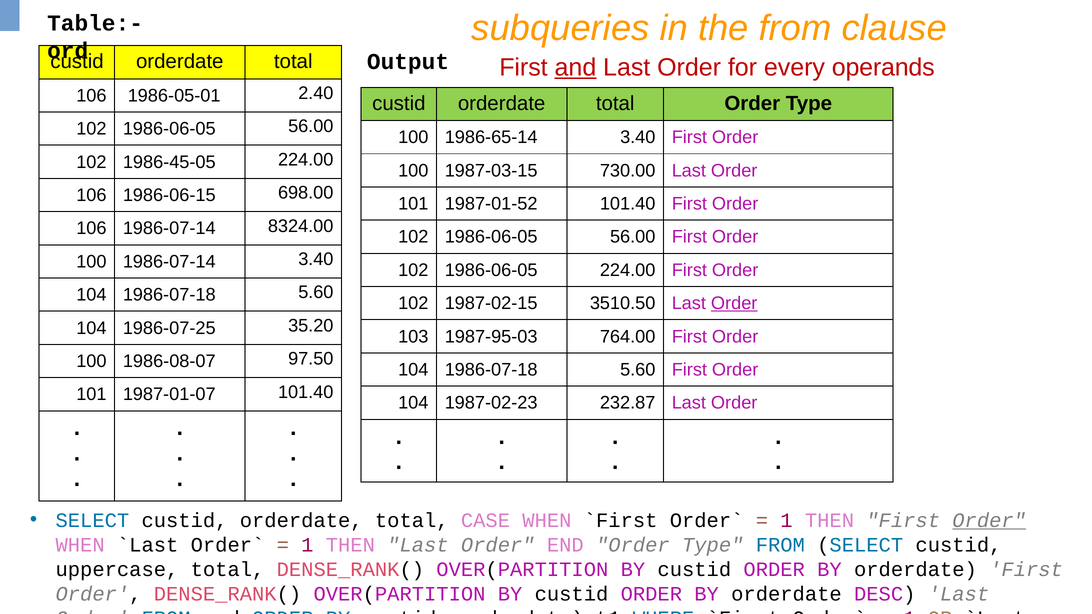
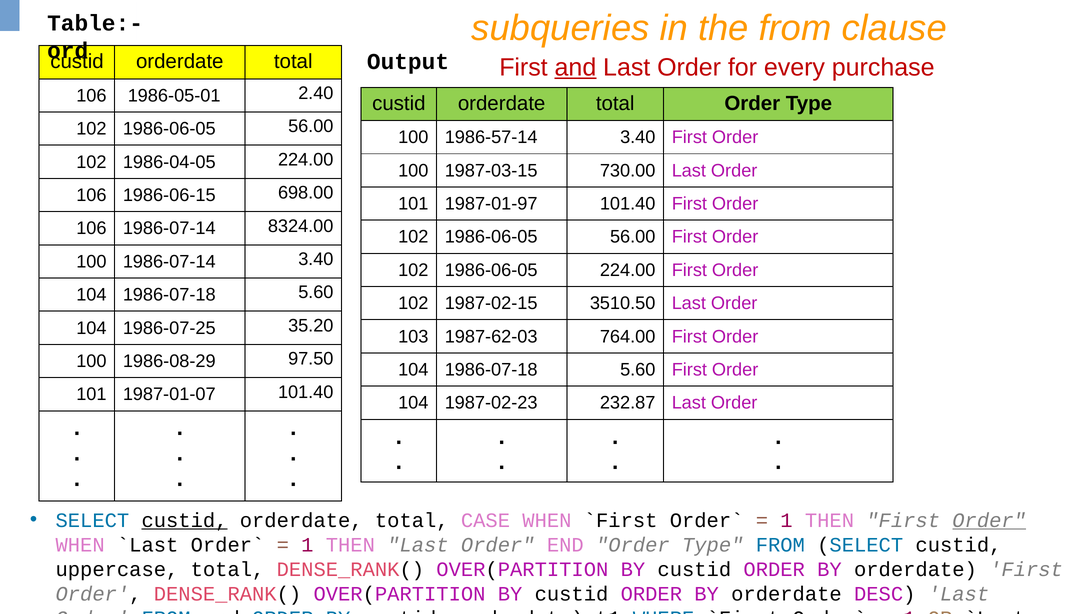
operands: operands -> purchase (883, 67)
1986-65-14: 1986-65-14 -> 1986-57-14 (491, 137)
1986-45-05: 1986-45-05 -> 1986-04-05 (169, 162)
1987-01-52: 1987-01-52 -> 1987-01-97 (491, 204)
Order underline: present -> none (734, 304)
1987-95-03: 1987-95-03 -> 1987-62-03 (491, 337)
1986-08-07: 1986-08-07 -> 1986-08-29 (169, 361)
custid underline: none -> present (185, 520)
